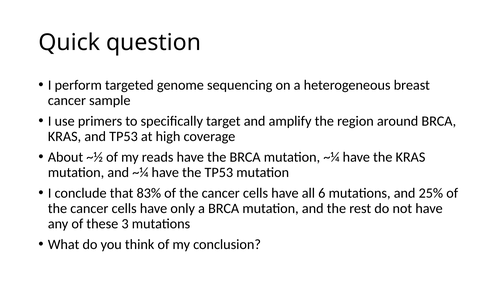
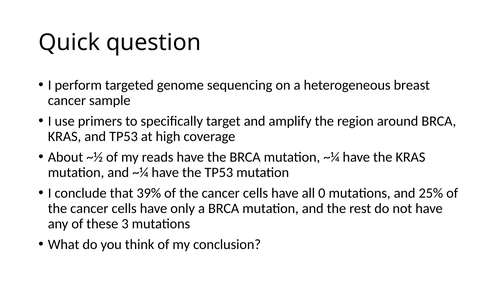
83%: 83% -> 39% (149, 193)
6: 6 -> 0 (322, 193)
